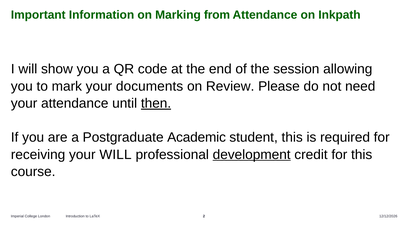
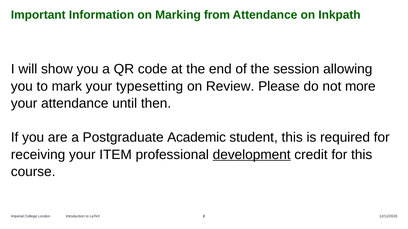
documents: documents -> typesetting (150, 86)
need: need -> more (360, 86)
then underline: present -> none (156, 104)
your WILL: WILL -> ITEM (116, 155)
